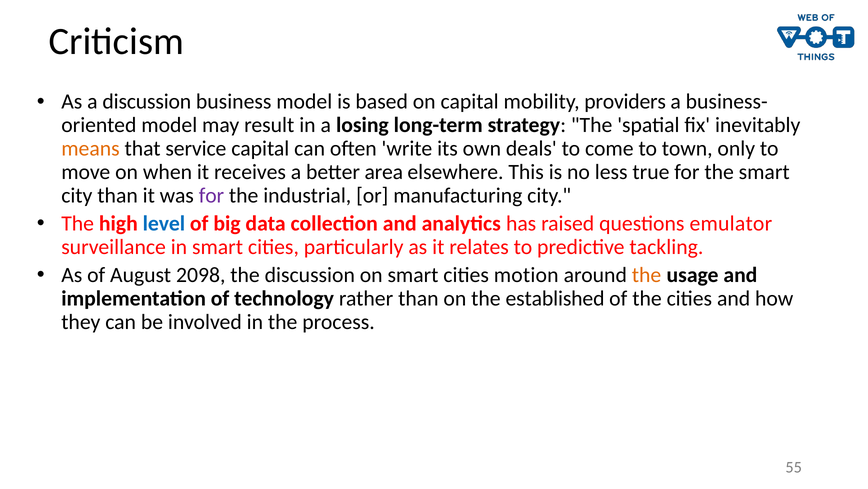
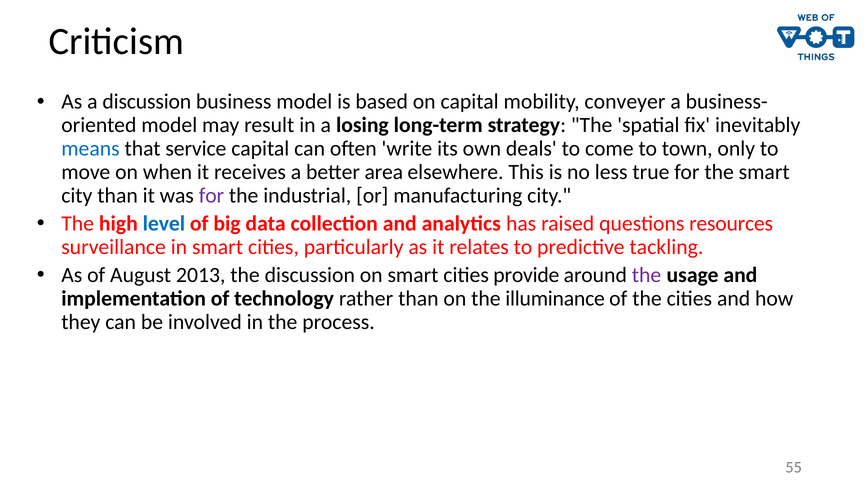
providers: providers -> conveyer (625, 102)
means colour: orange -> blue (90, 149)
emulator: emulator -> resources (731, 223)
2098: 2098 -> 2013 (201, 275)
motion: motion -> provide (526, 275)
the colour: orange -> purple (647, 275)
established: established -> illuminance (555, 298)
